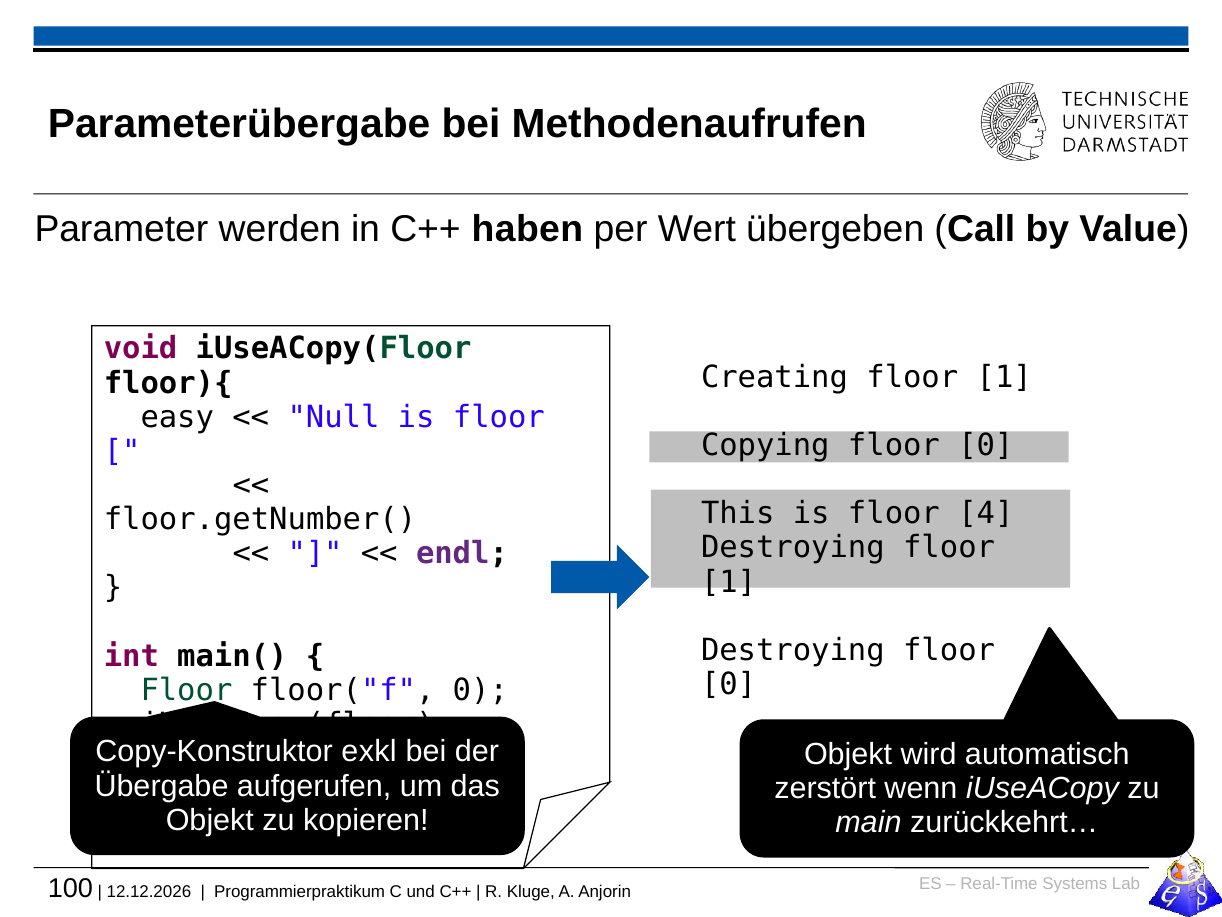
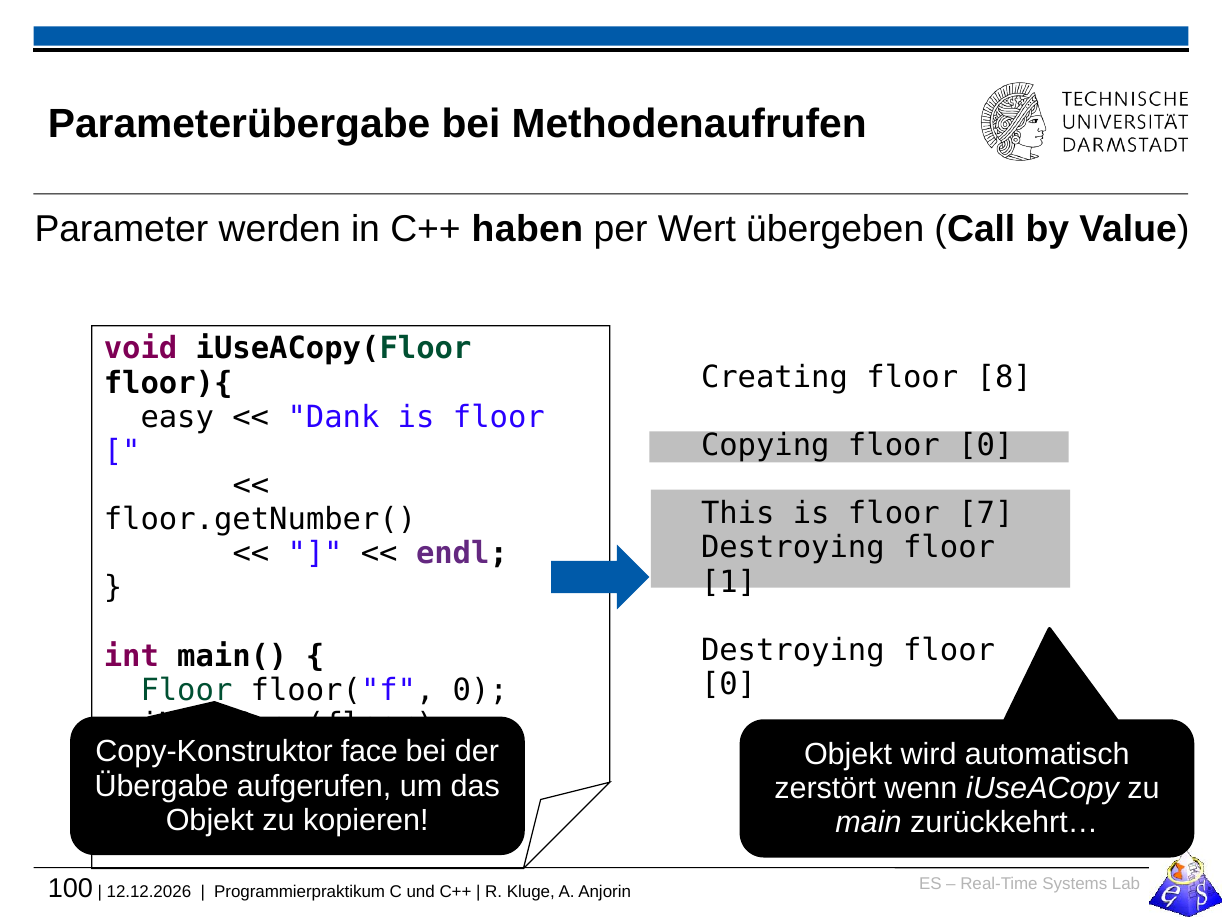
Creating floor 1: 1 -> 8 (1004, 377)
Null: Null -> Dank (333, 417)
4: 4 -> 7 (986, 513)
exkl: exkl -> face (369, 751)
